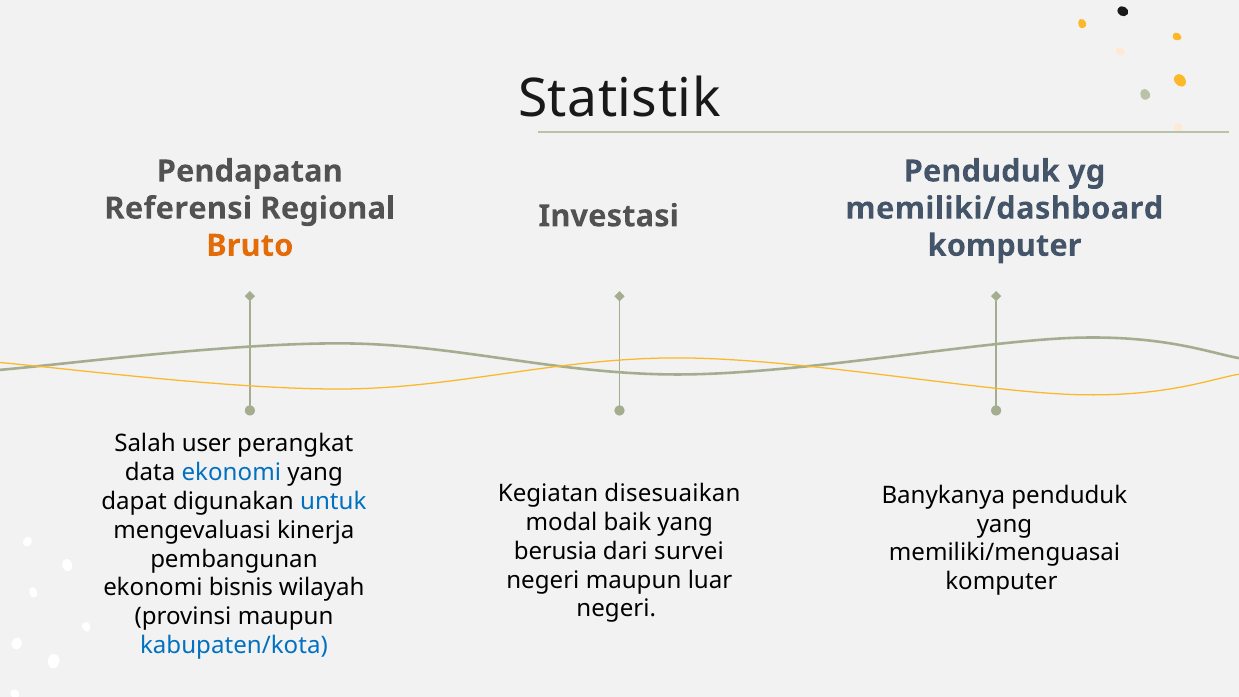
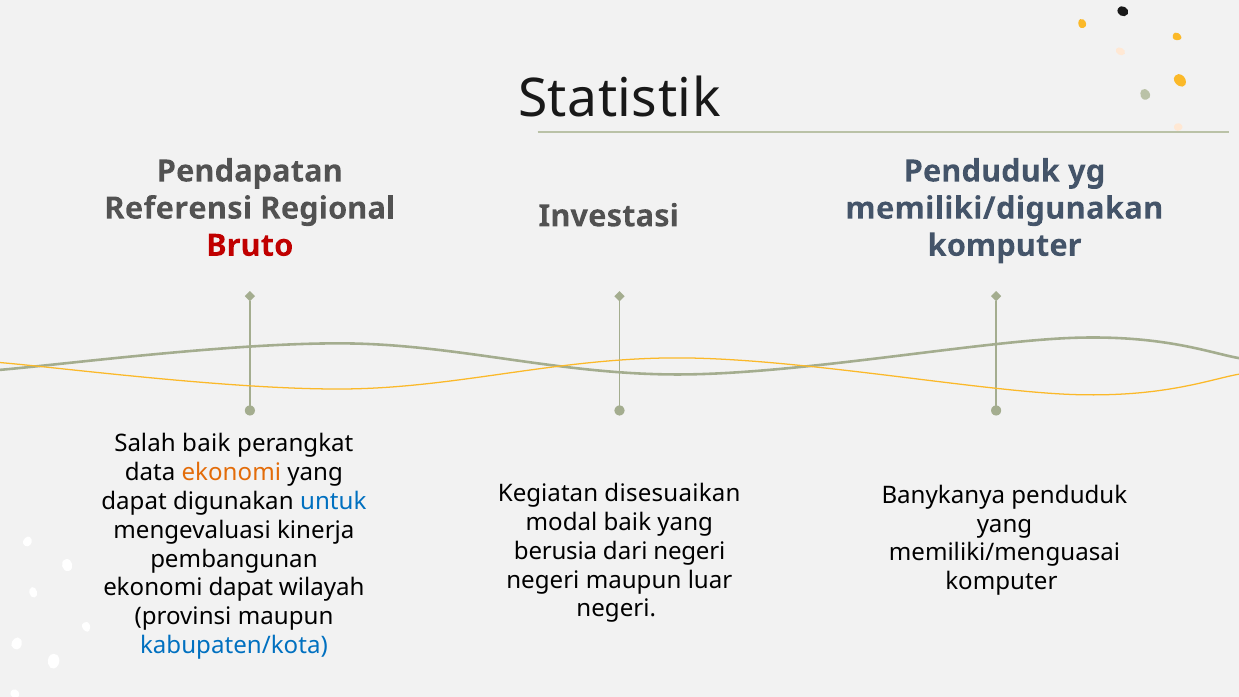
memiliki/dashboard: memiliki/dashboard -> memiliki/digunakan (1004, 208)
Bruto colour: orange -> red (250, 246)
Salah user: user -> baik (206, 443)
ekonomi colour: blue -> orange (231, 472)
dari survei: survei -> negeri (689, 551)
ekonomi bisnis: bisnis -> dapat (241, 588)
